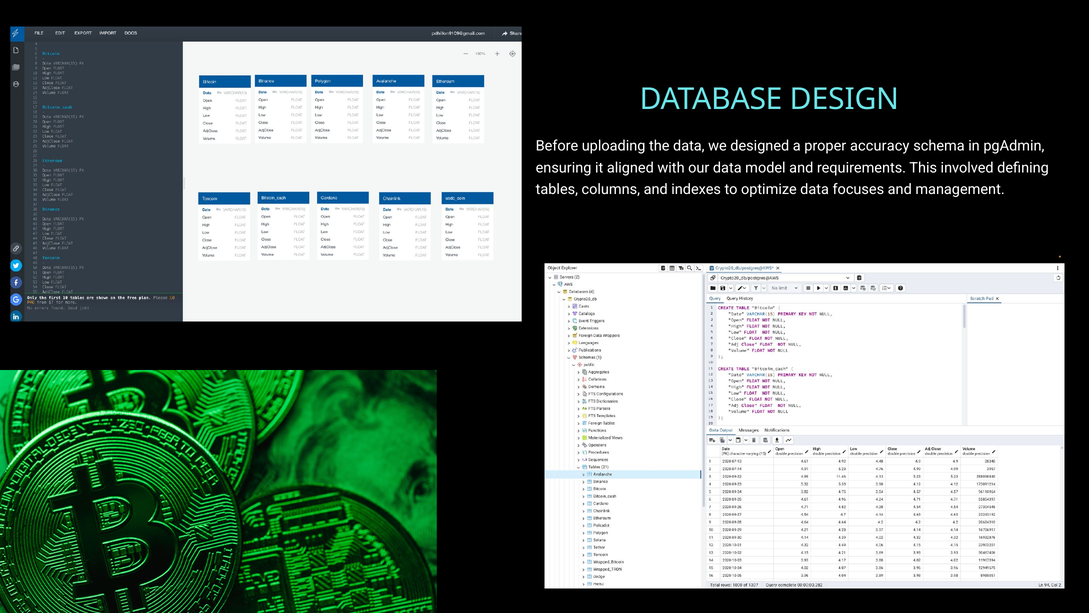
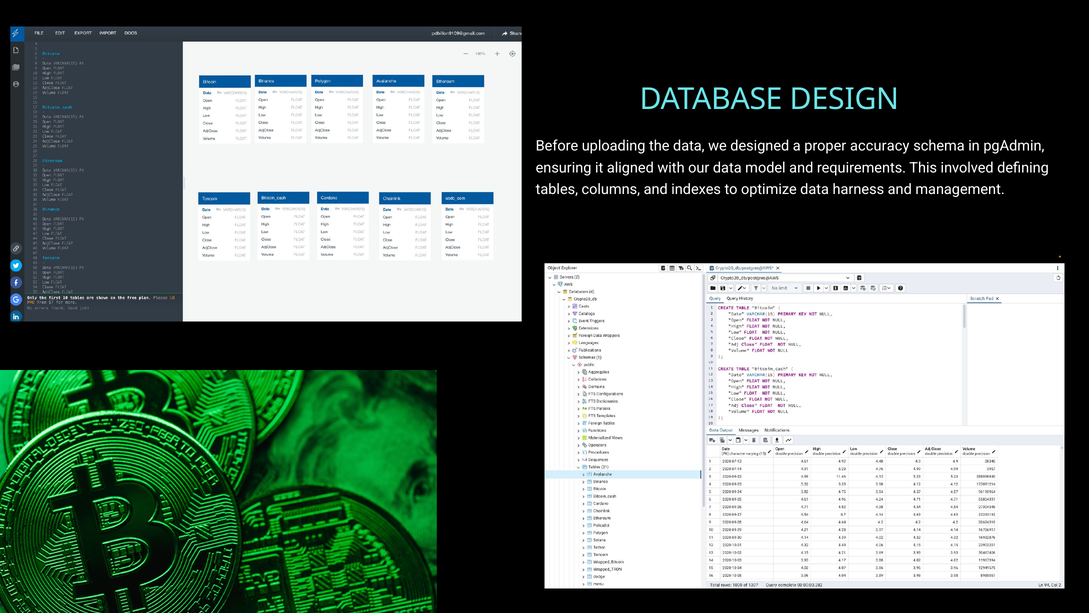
focuses: focuses -> harness (858, 190)
